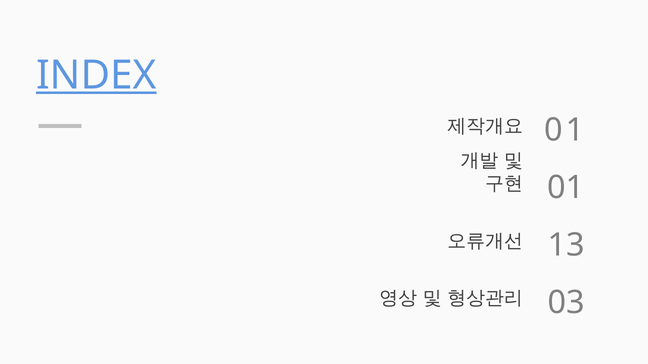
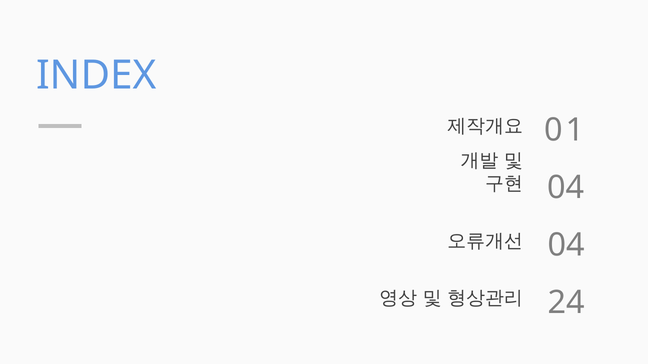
INDEX underline: present -> none (96, 75)
01: 01 -> 04 (566, 188)
13: 13 -> 04 (566, 245)
03: 03 -> 24 (566, 303)
